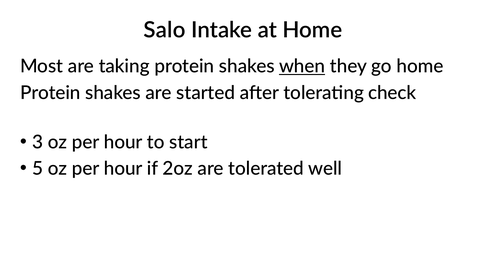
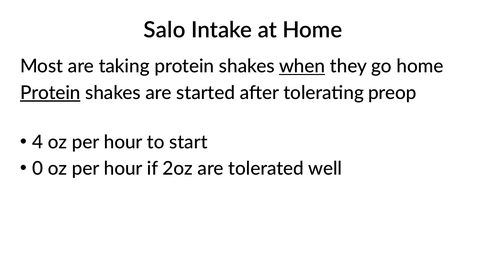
Protein underline: none -> present (50, 93)
check: check -> preop (392, 93)
3: 3 -> 4 (38, 142)
5: 5 -> 0 (38, 169)
